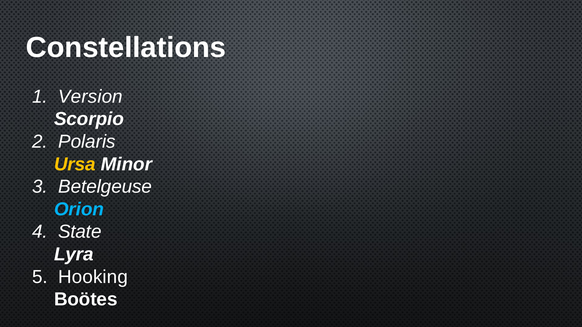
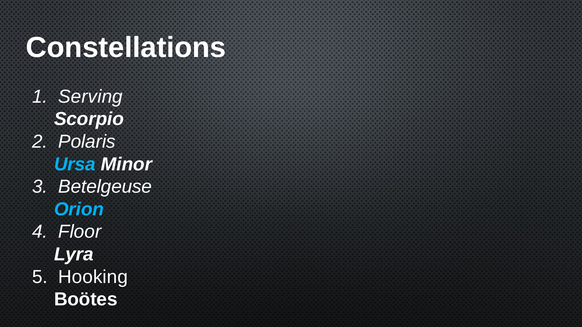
Version: Version -> Serving (90, 97)
Ursa colour: yellow -> light blue (75, 164)
State: State -> Floor (80, 232)
